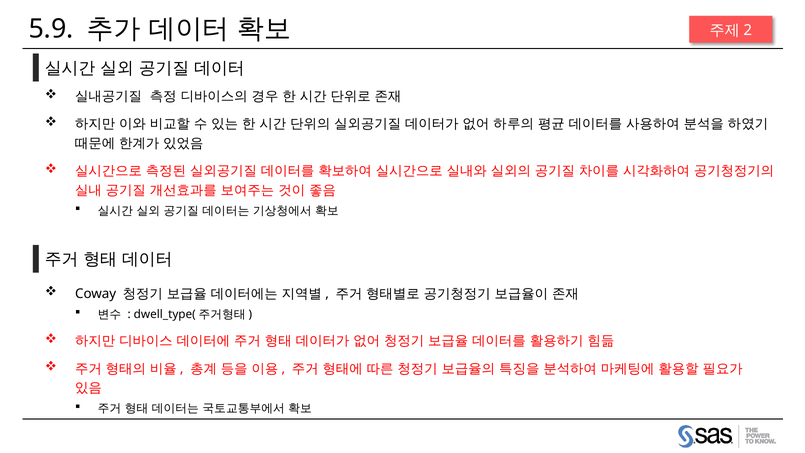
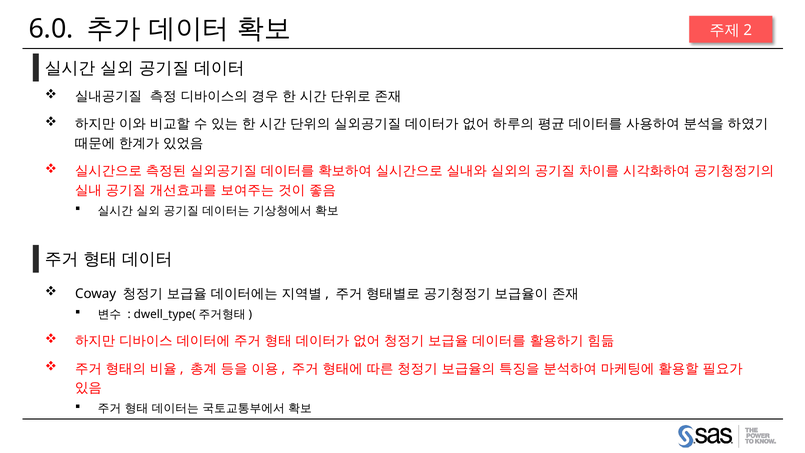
5.9: 5.9 -> 6.0 (51, 29)
